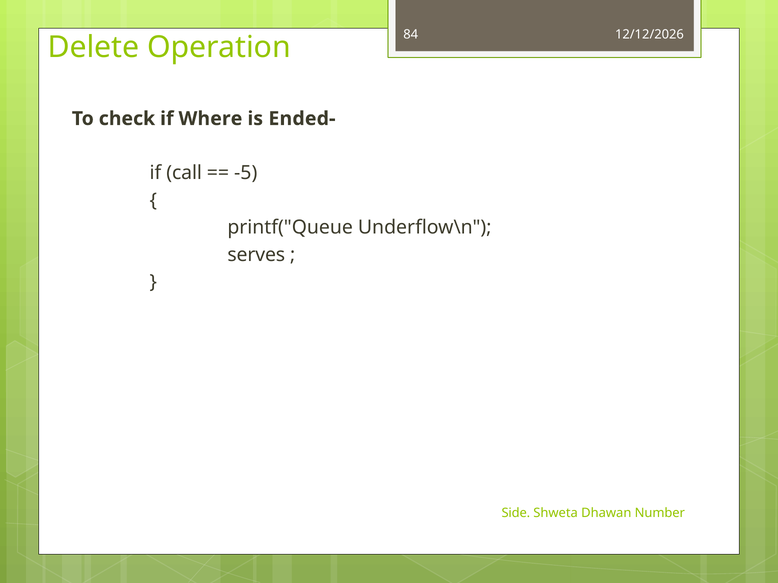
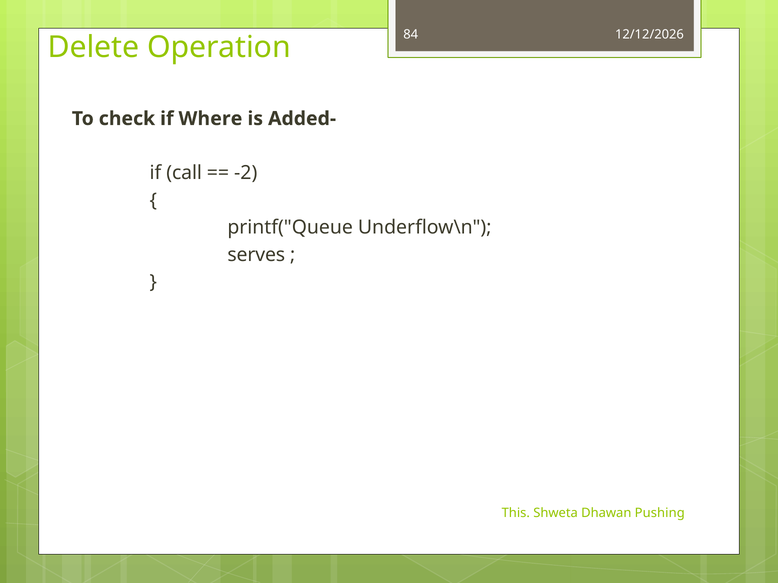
Ended-: Ended- -> Added- (302, 119)
-5: -5 -> -2 (246, 173)
Side: Side -> This (516, 513)
Number: Number -> Pushing (660, 513)
